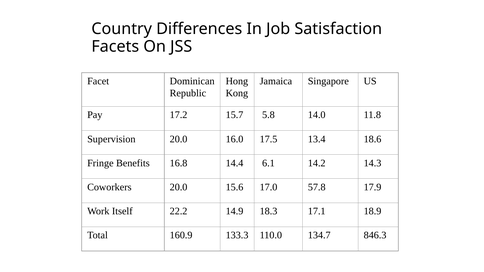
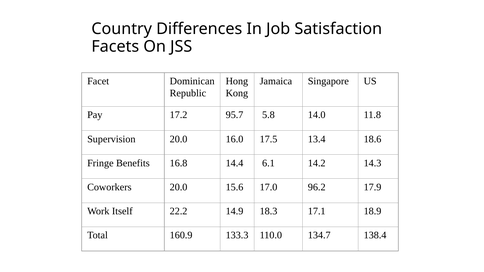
15.7: 15.7 -> 95.7 (235, 115)
57.8: 57.8 -> 96.2 (317, 187)
846.3: 846.3 -> 138.4 (375, 236)
